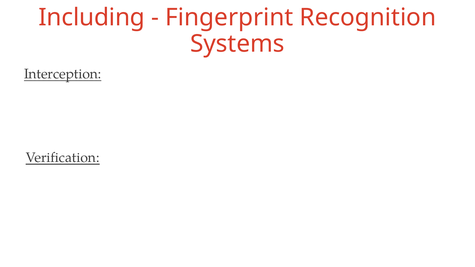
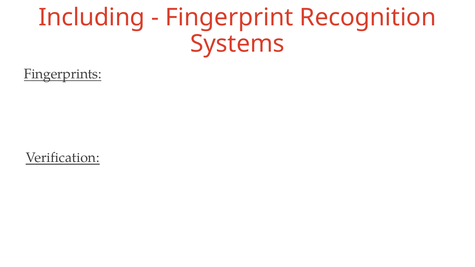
Interception: Interception -> Fingerprints (63, 74)
